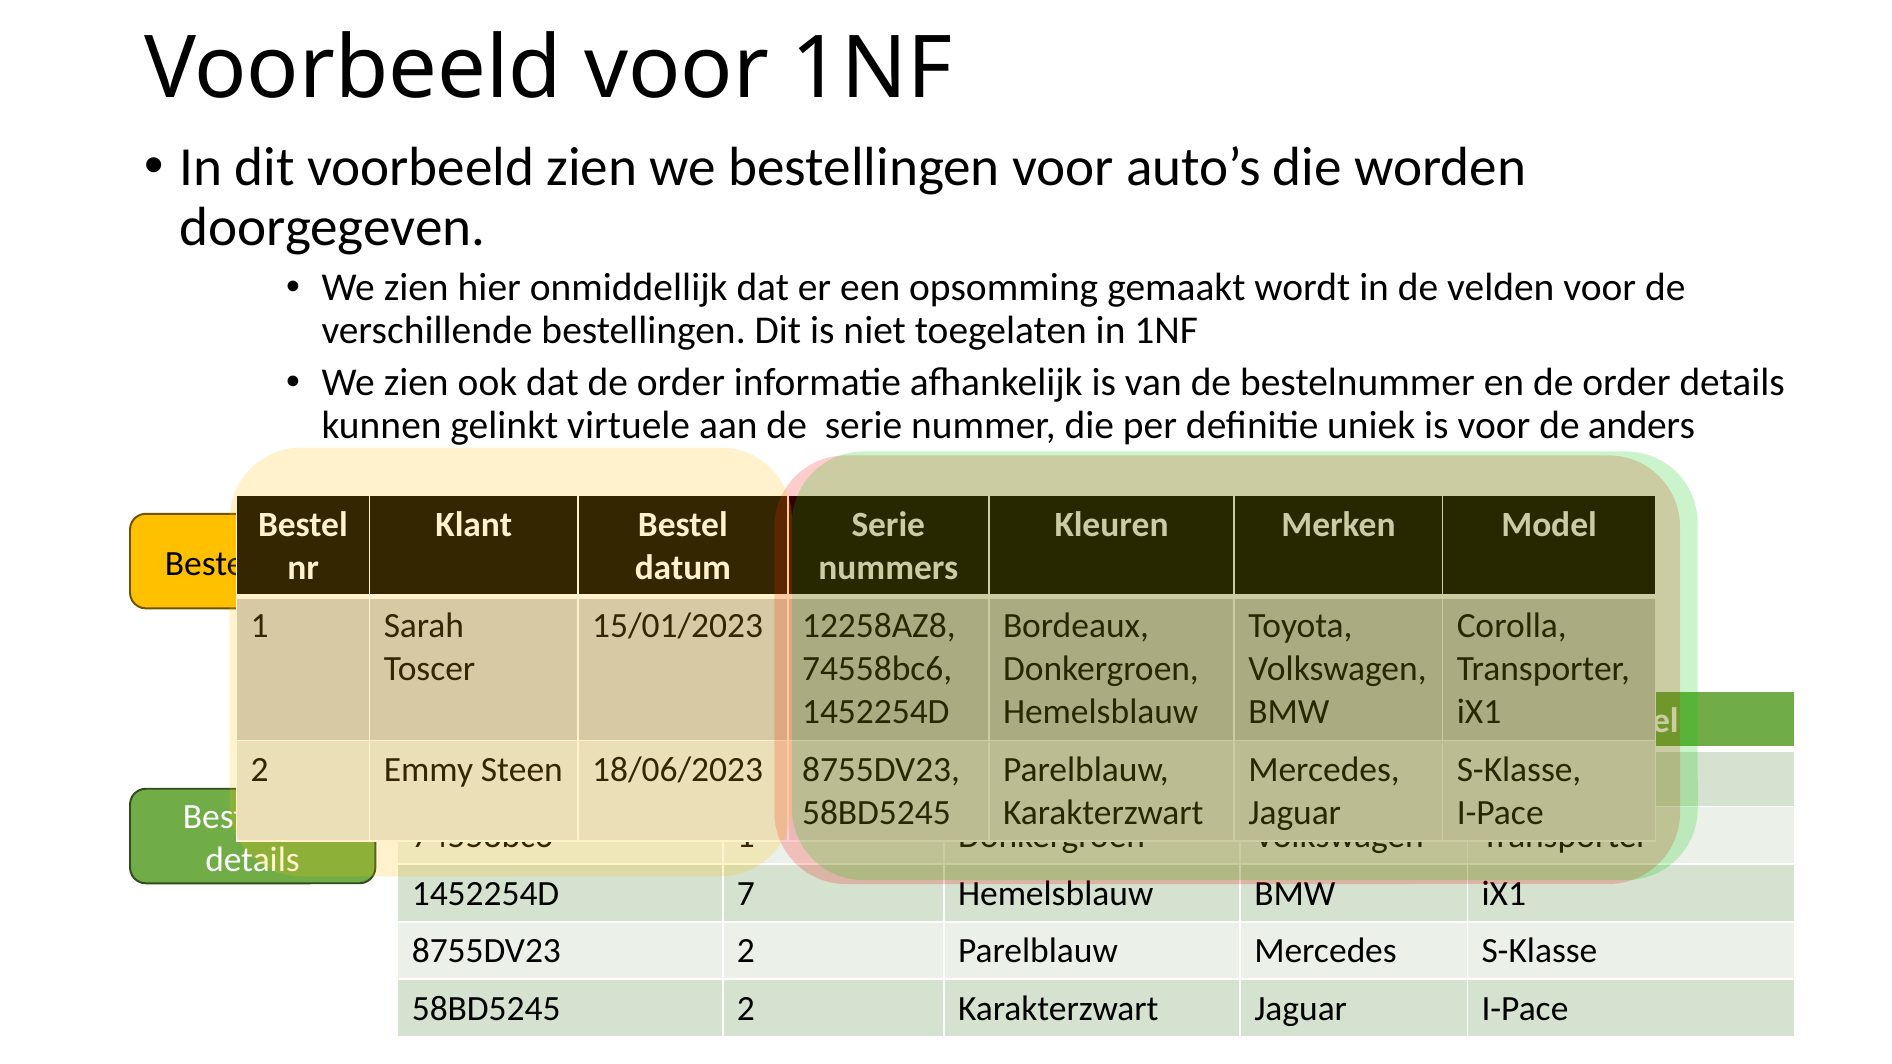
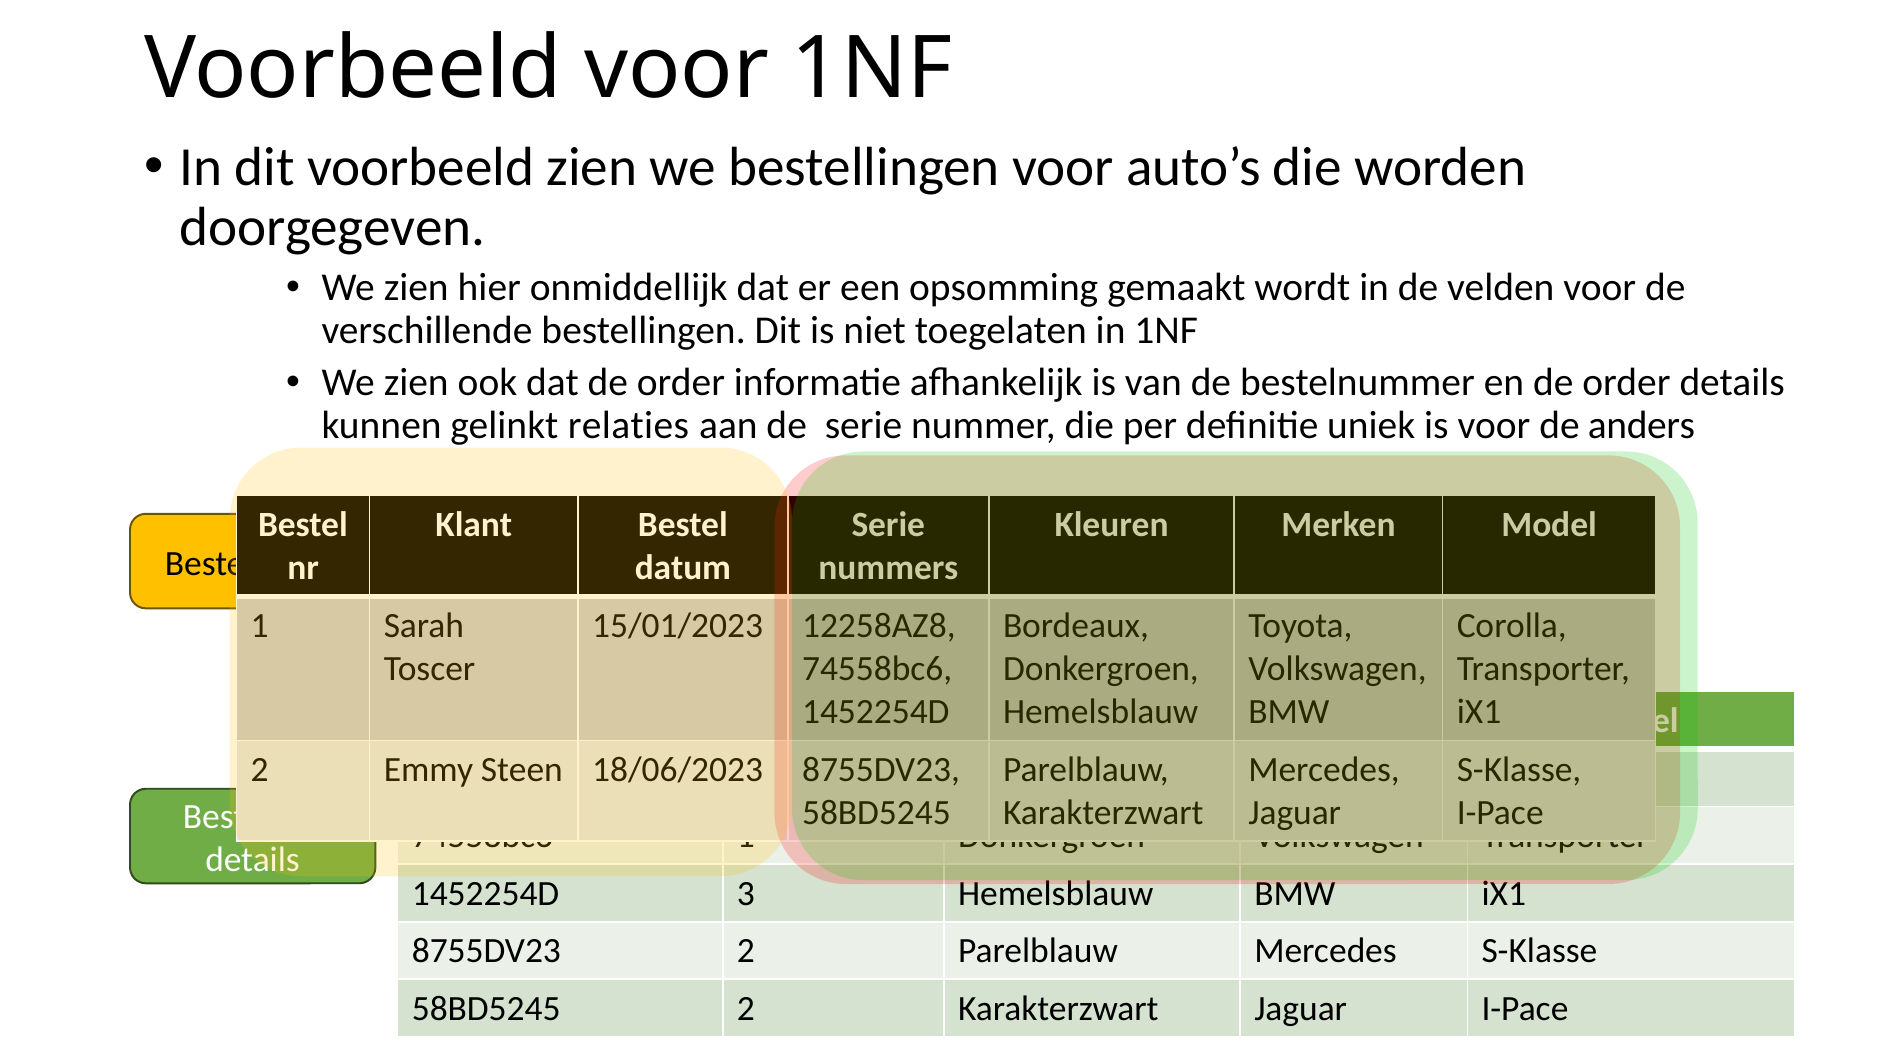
virtuele: virtuele -> relaties (628, 426)
7: 7 -> 3 (746, 894)
